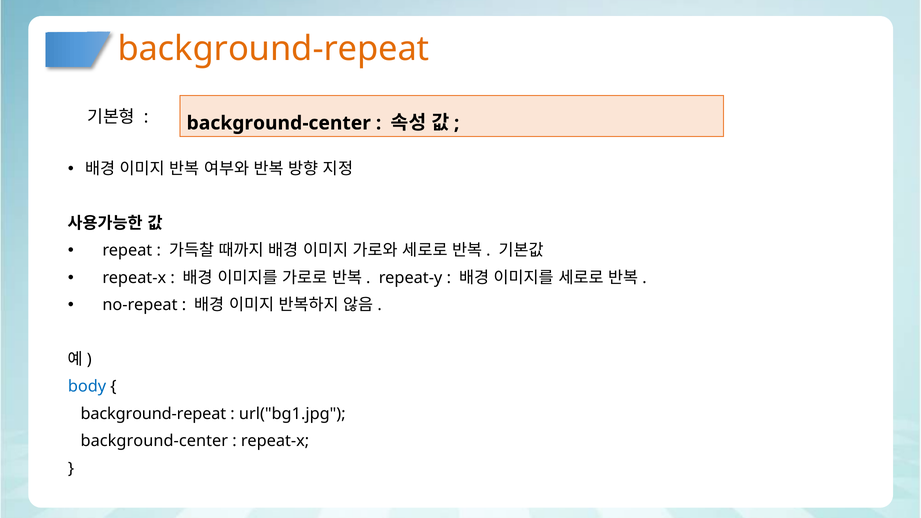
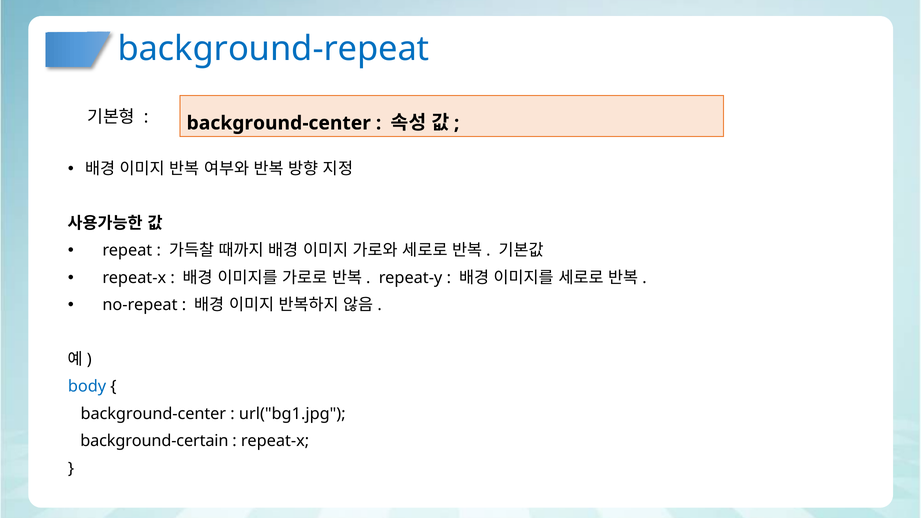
background-repeat colour: orange -> blue (274, 49)
background-repeat: background-repeat -> background-center (153, 414)
background-center: background-center -> background-certain (154, 441)
